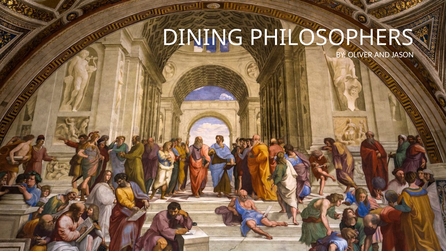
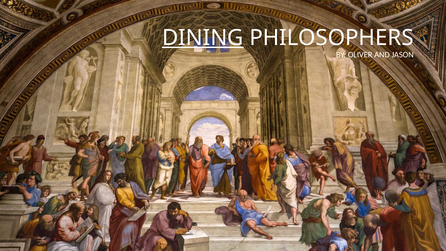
DINING underline: none -> present (203, 38)
